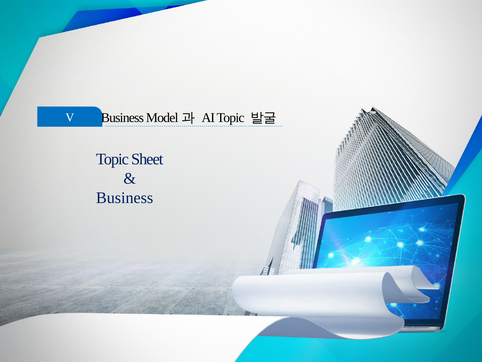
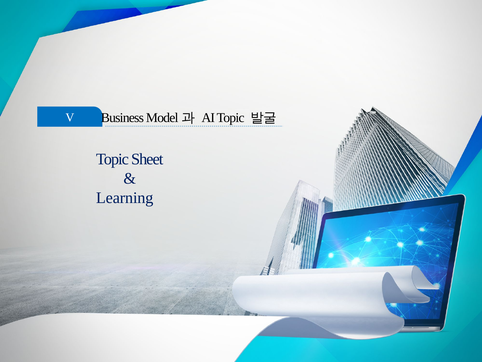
Business: Business -> Learning (125, 197)
